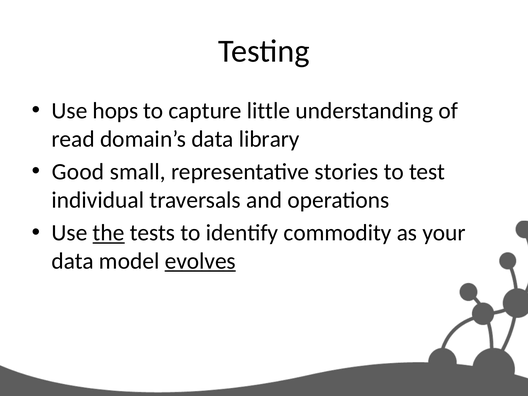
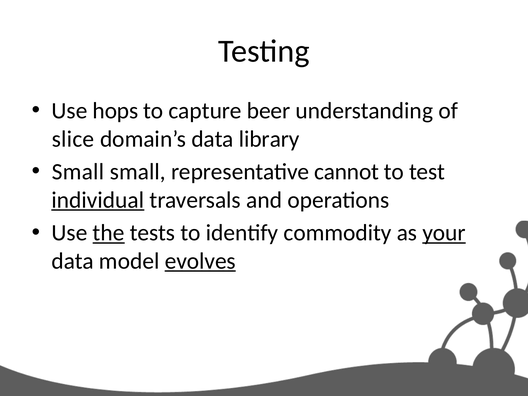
little: little -> beer (269, 111)
read: read -> slice (73, 139)
Good: Good -> Small (78, 172)
stories: stories -> cannot (347, 172)
individual underline: none -> present (98, 200)
your underline: none -> present (444, 233)
